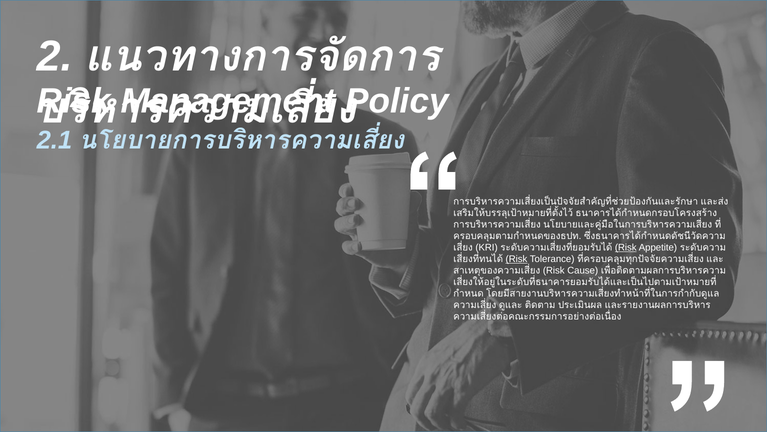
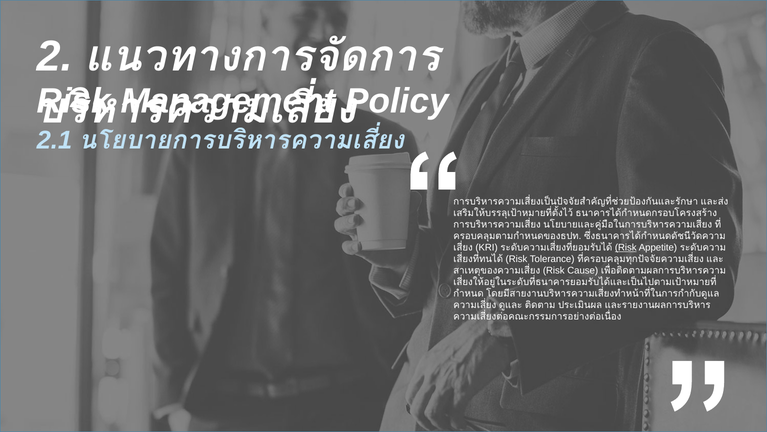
Risk underline: present -> none (516, 259)
